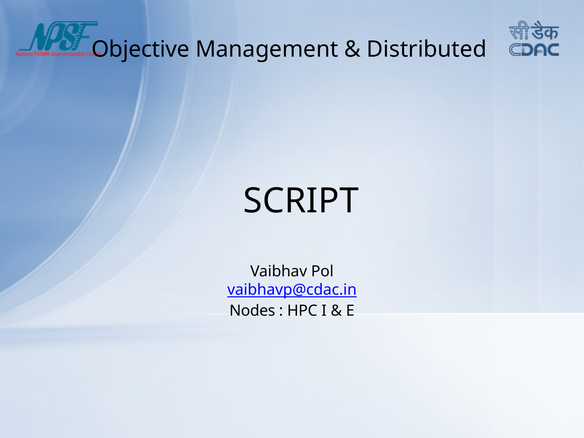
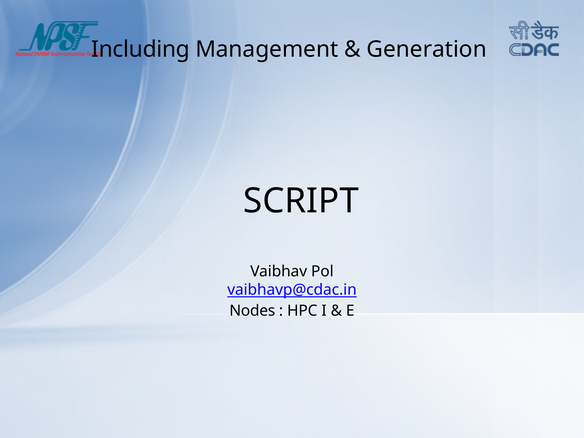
Objective: Objective -> Including (141, 49)
Distributed: Distributed -> Generation (427, 49)
